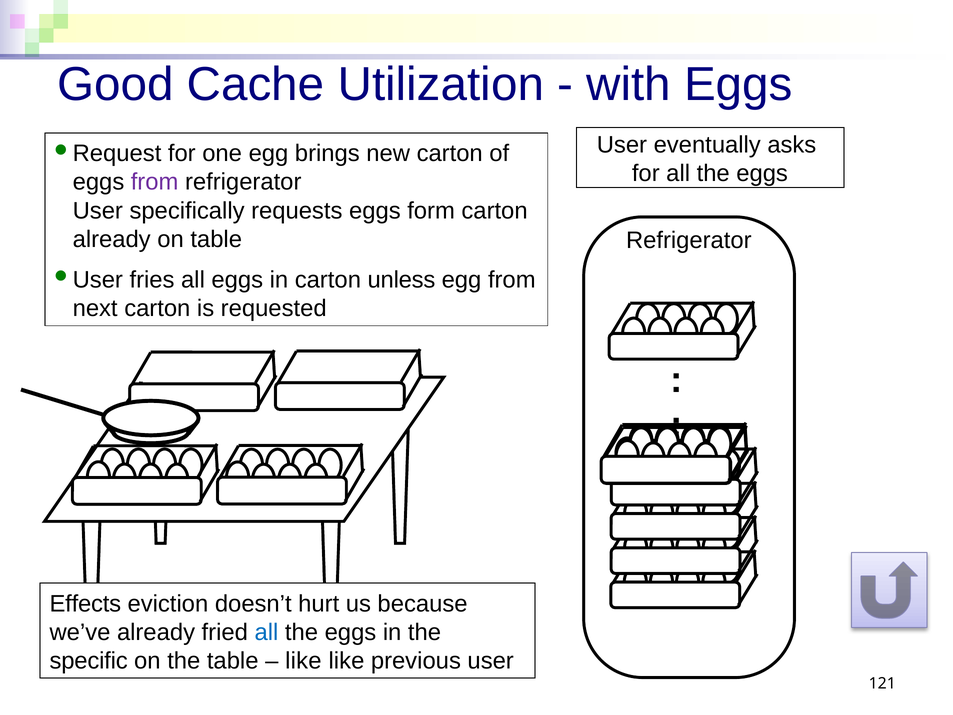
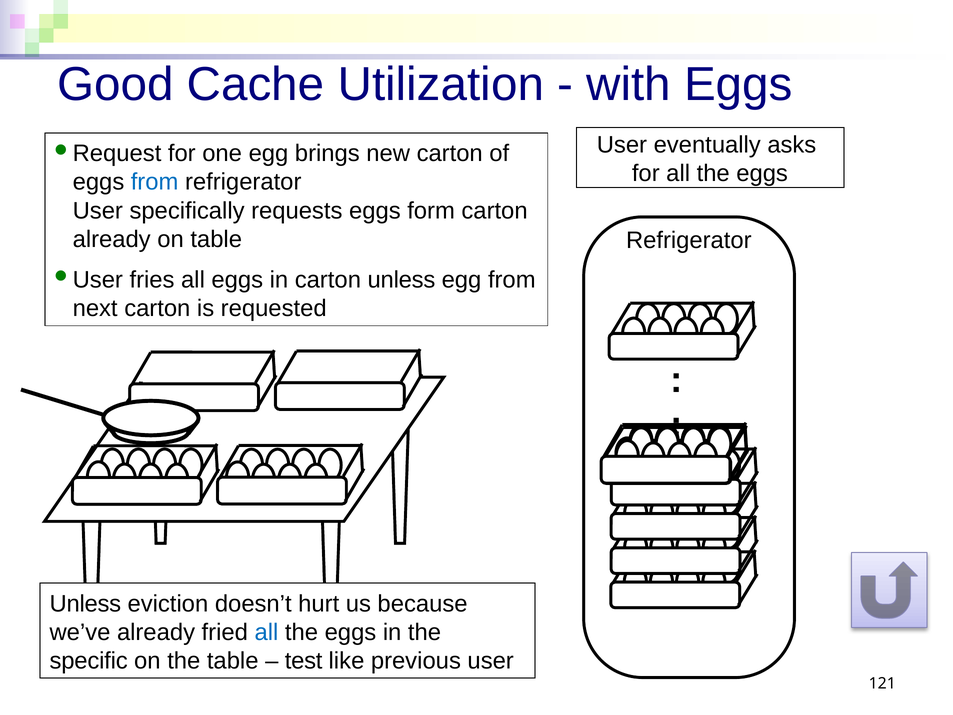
from colour: purple -> blue (155, 182)
Effects: Effects -> Unless (85, 603)
like: like -> test (304, 661)
